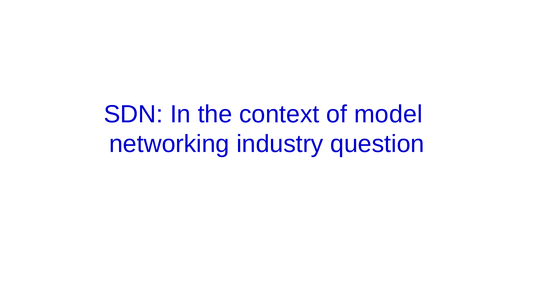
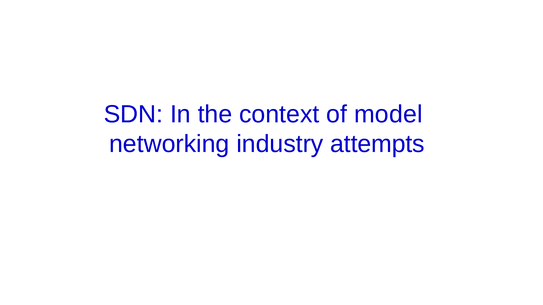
question: question -> attempts (377, 144)
